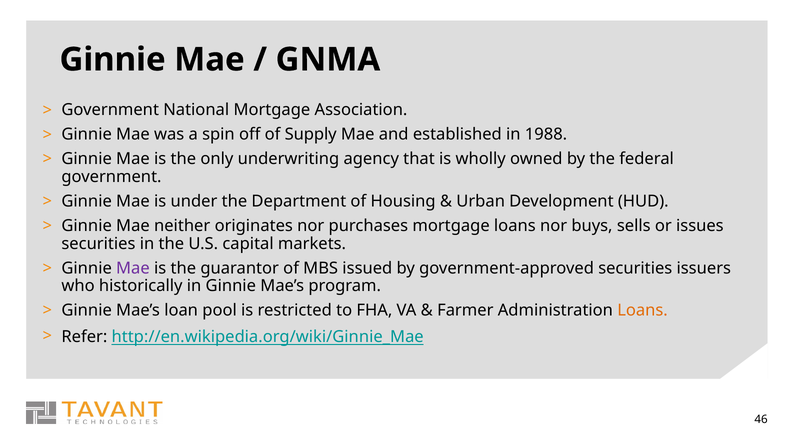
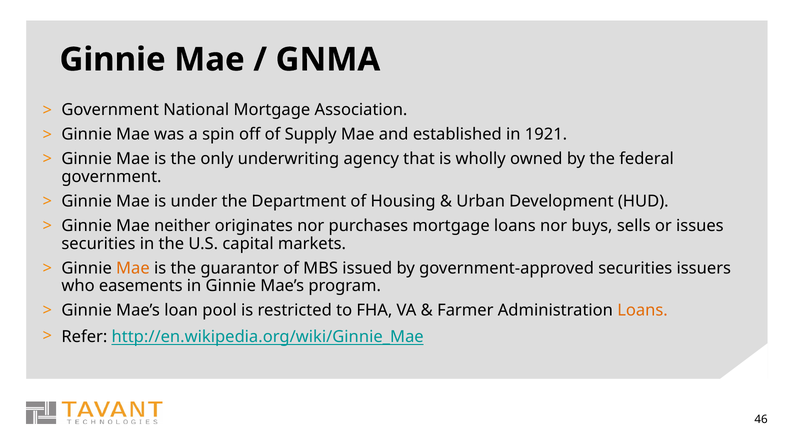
1988: 1988 -> 1921 (546, 134)
Mae colour: purple -> orange (133, 268)
historically: historically -> easements (141, 286)
